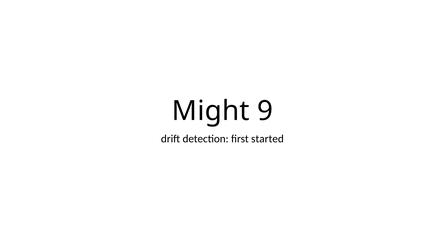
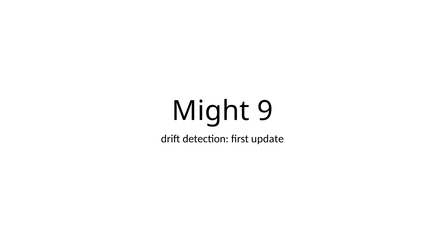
started: started -> update (267, 139)
